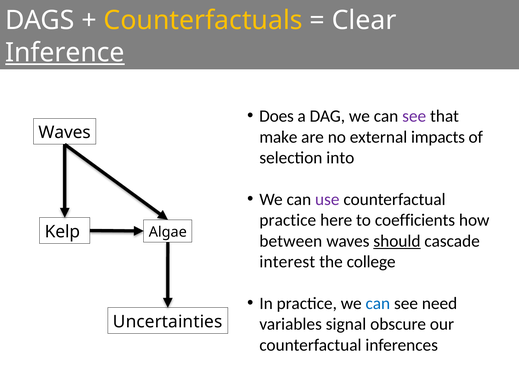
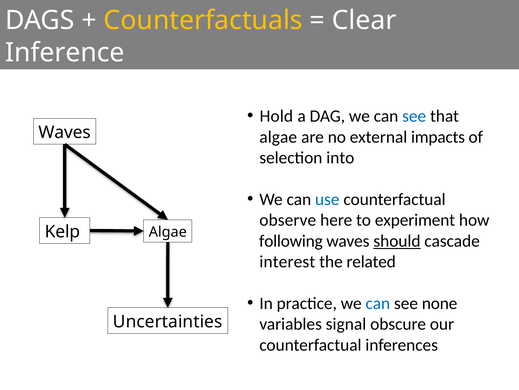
Inference underline: present -> none (65, 52)
Does: Does -> Hold (276, 116)
see colour: purple -> blue (414, 116)
make: make -> algae (278, 137)
use colour: purple -> blue (327, 199)
practice: practice -> observe (288, 220)
coefficients: coefficients -> experiment (415, 220)
between: between -> following (291, 241)
college: college -> related (371, 261)
need: need -> none (440, 303)
